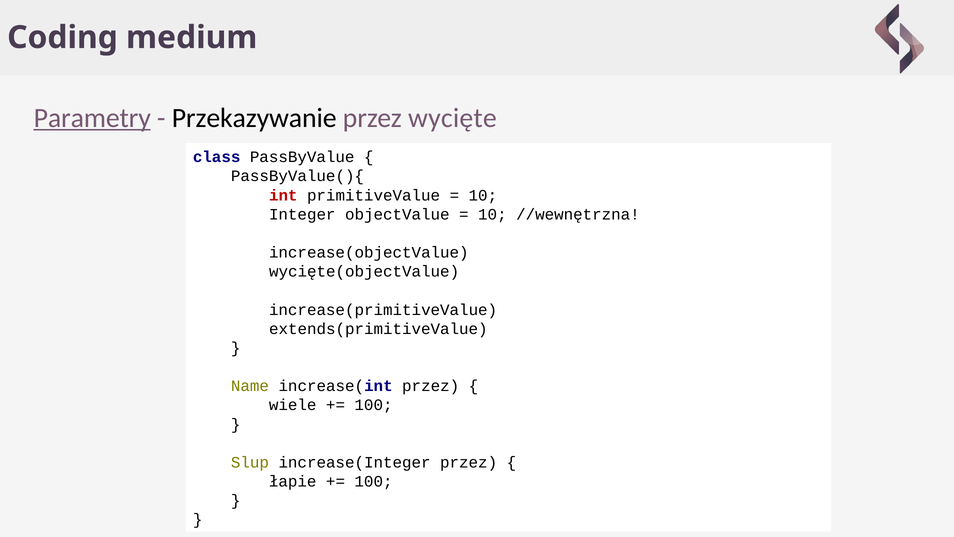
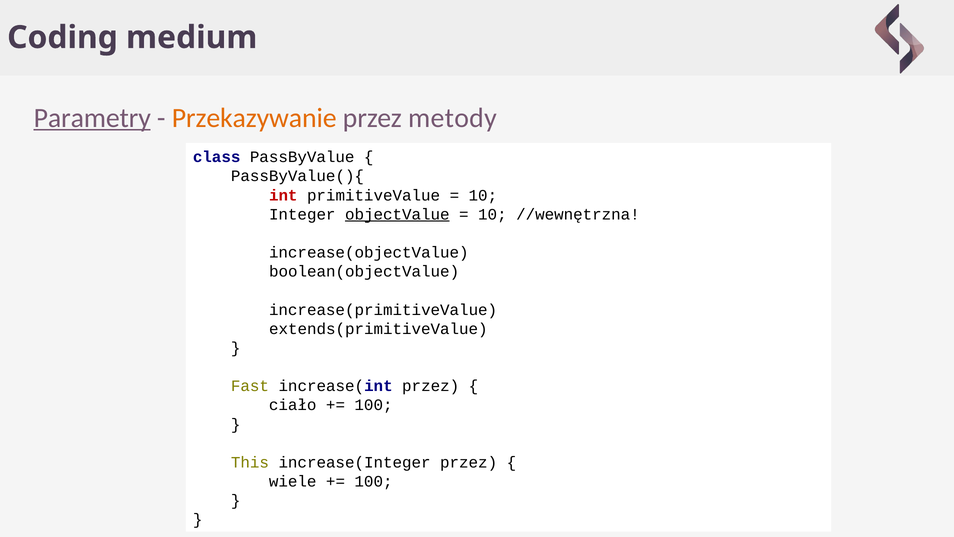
Przekazywanie colour: black -> orange (254, 118)
wycięte: wycięte -> metody (452, 118)
objectValue underline: none -> present (397, 214)
wycięte(objectValue: wycięte(objectValue -> boolean(objectValue (364, 271)
Name: Name -> Fast (250, 386)
wiele: wiele -> ciało (293, 405)
Slup: Slup -> This (250, 462)
łapie: łapie -> wiele (293, 481)
